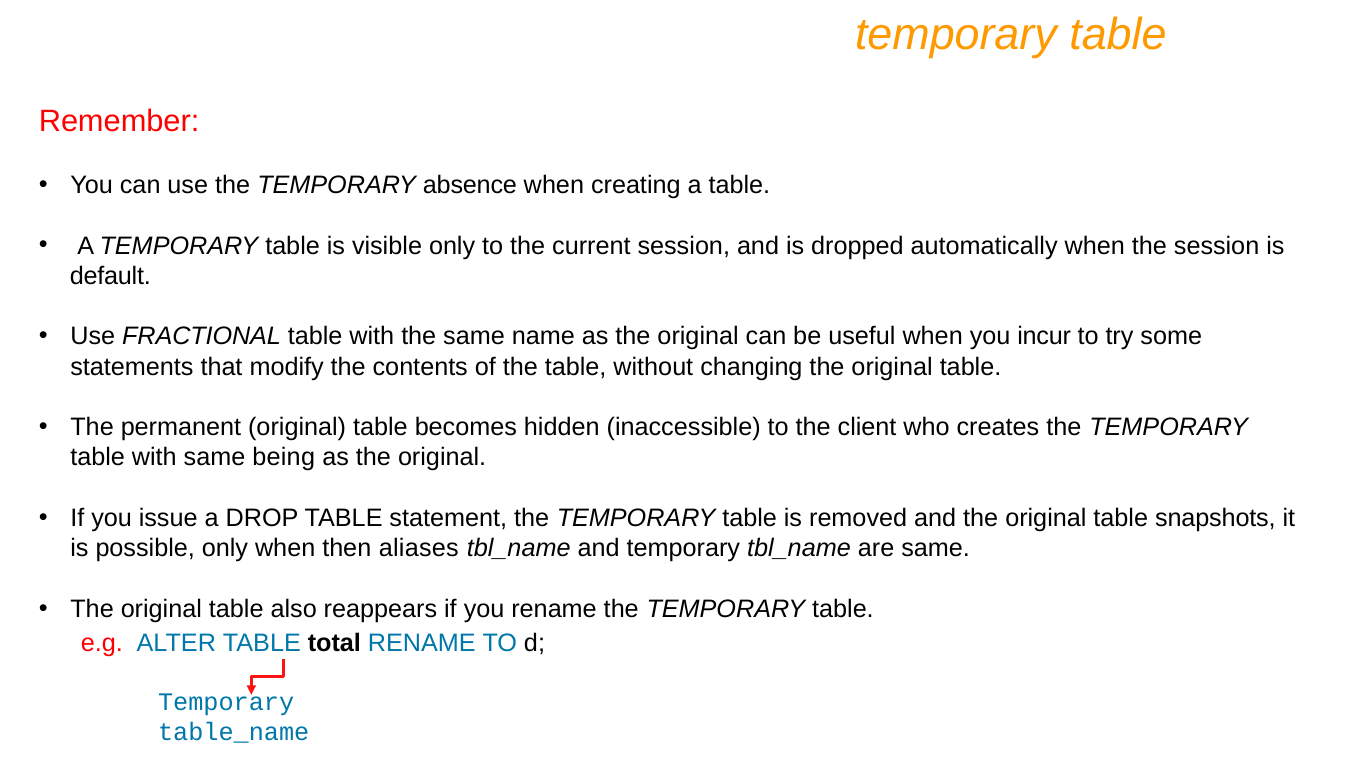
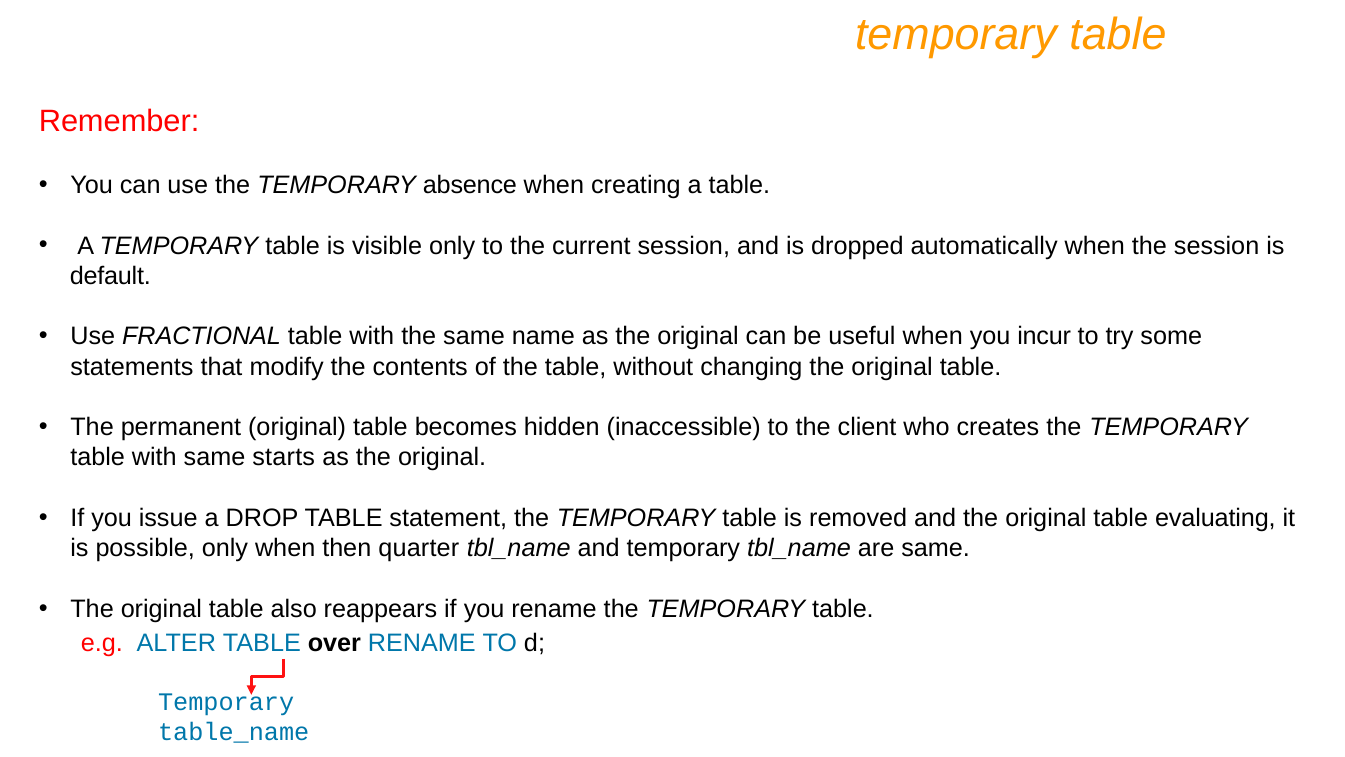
being: being -> starts (284, 457)
snapshots: snapshots -> evaluating (1215, 518)
aliases: aliases -> quarter (419, 548)
total: total -> over (334, 642)
